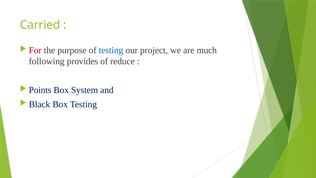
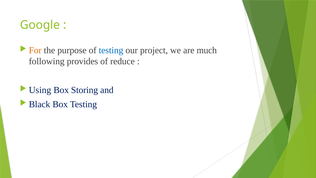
Carried: Carried -> Google (40, 25)
For colour: red -> orange (35, 50)
Points: Points -> Using (40, 90)
System: System -> Storing (85, 90)
